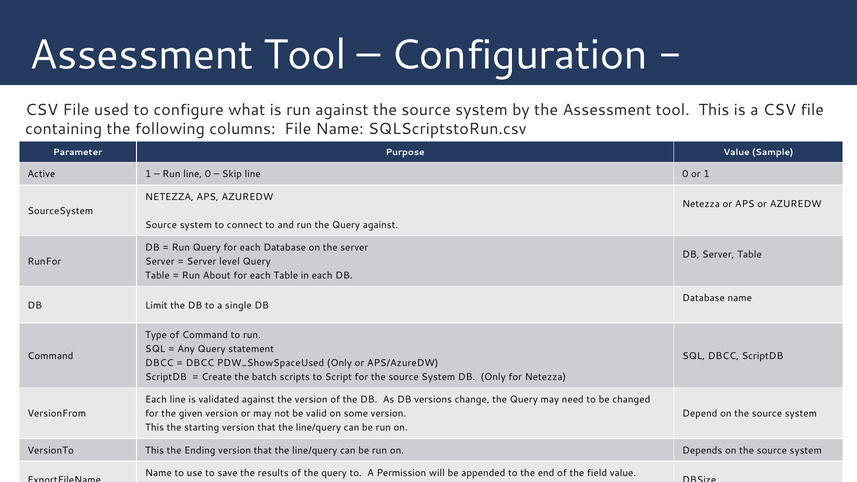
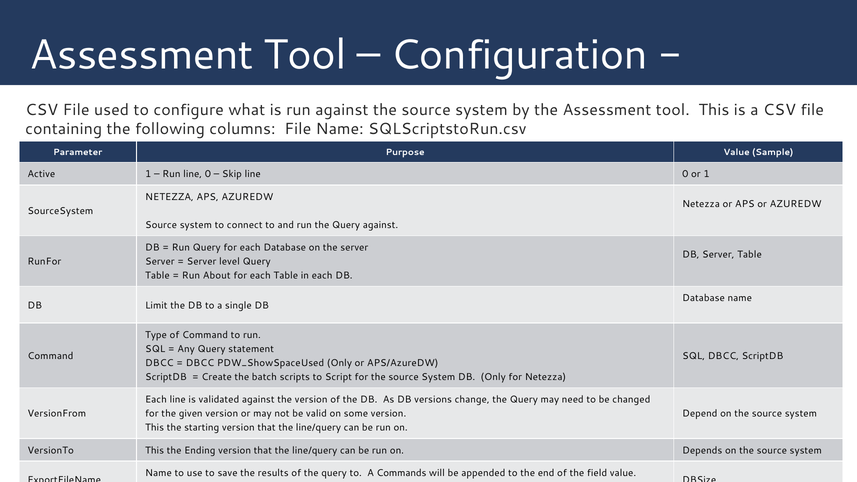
Permission: Permission -> Commands (401, 473)
